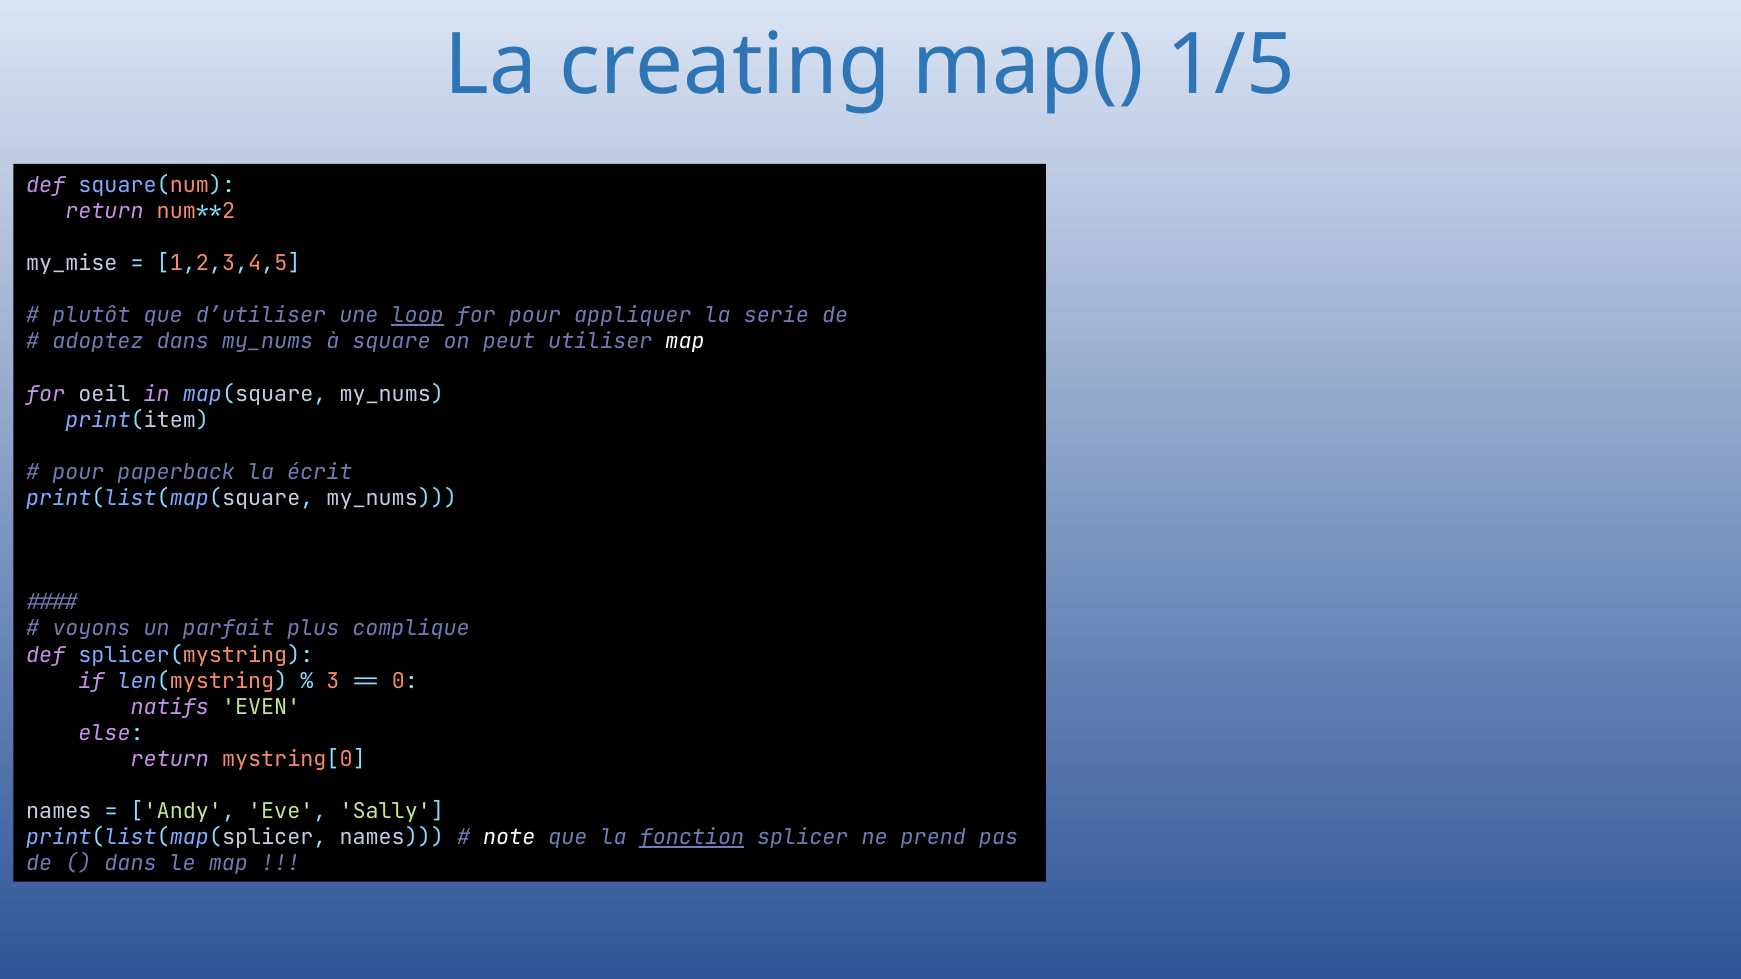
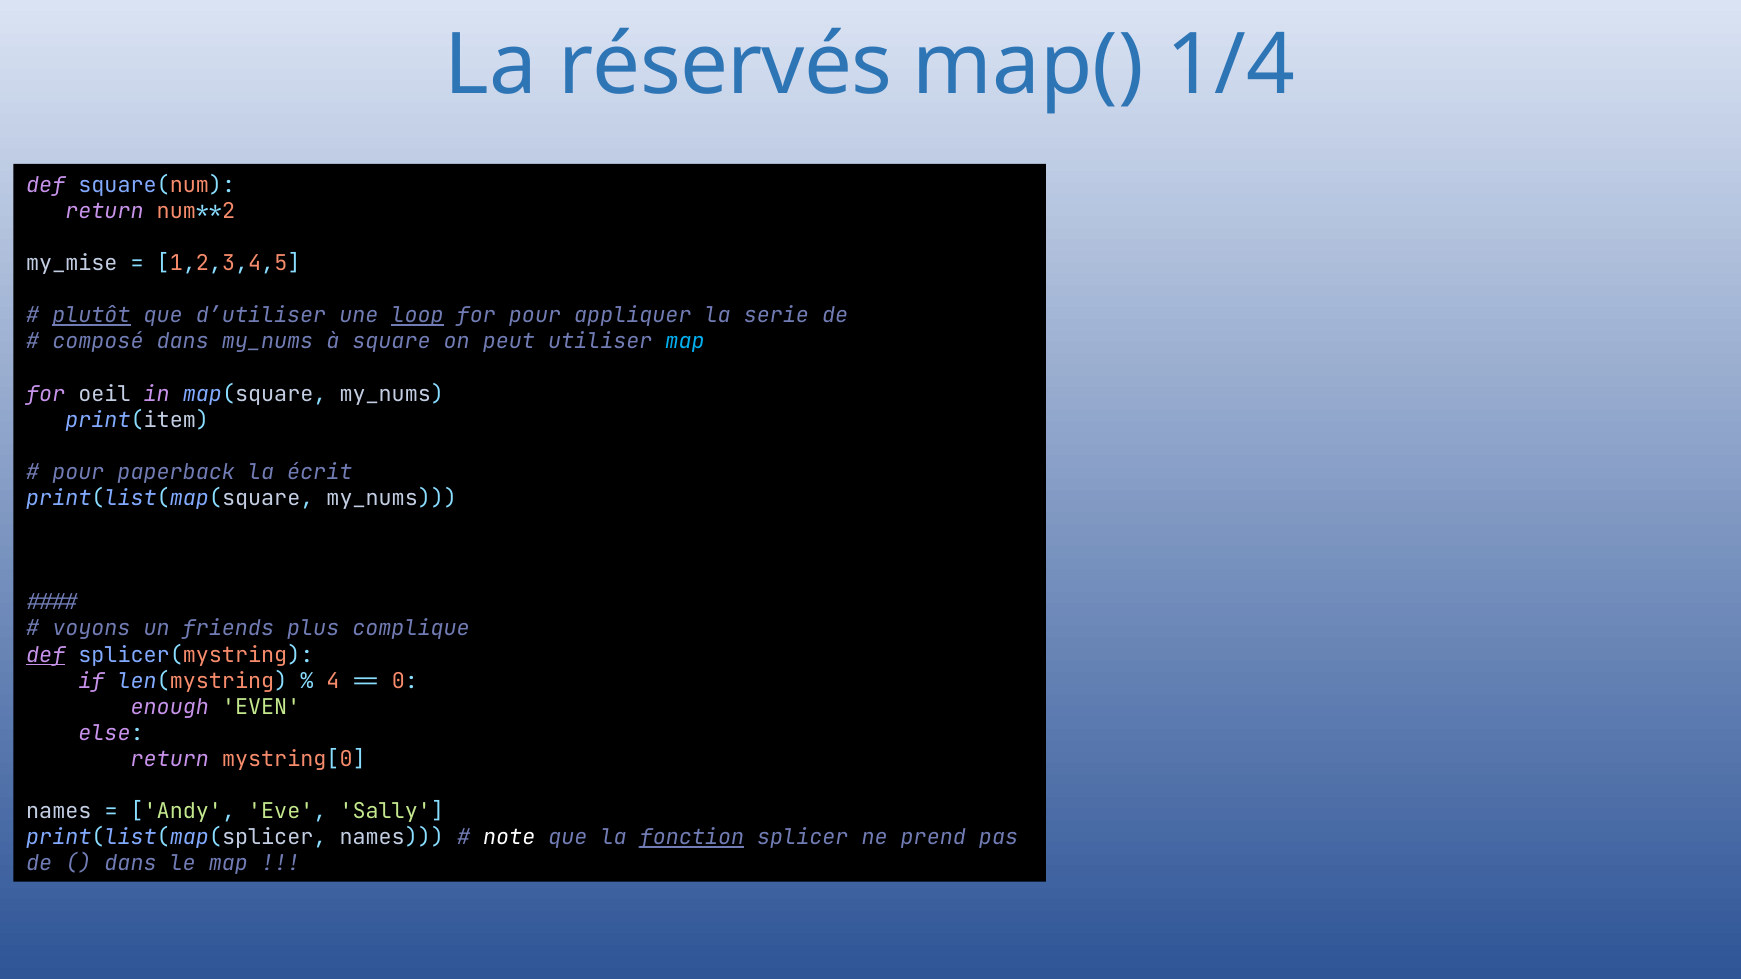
creating: creating -> réservés (725, 65)
1/5: 1/5 -> 1/4 (1231, 65)
plutôt underline: none -> present (91, 316)
adoptez: adoptez -> composé (98, 342)
map colour: white -> light blue (685, 342)
parfait: parfait -> friends (228, 629)
def underline: none -> present (46, 655)
3: 3 -> 4 (333, 681)
natifs: natifs -> enough (170, 707)
